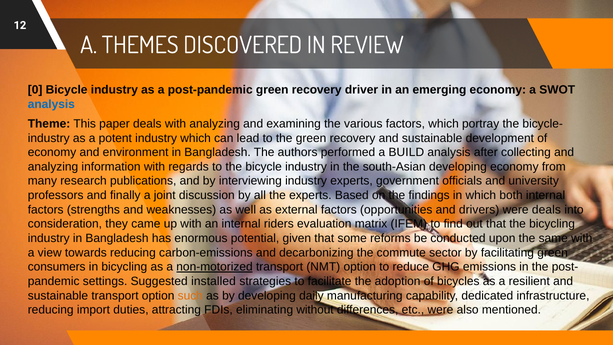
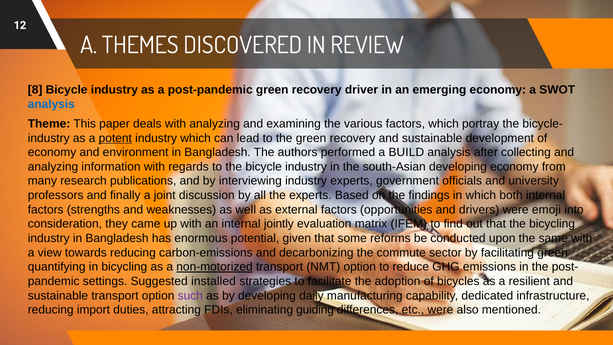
0: 0 -> 8 (35, 90)
potent underline: none -> present (115, 138)
were deals: deals -> emoji (546, 210)
riders: riders -> jointly (279, 224)
consumers: consumers -> quantifying (57, 267)
such colour: orange -> purple (190, 295)
without: without -> guiding (315, 310)
